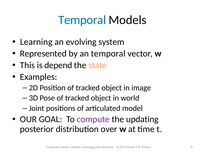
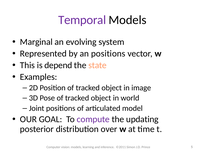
Temporal colour: blue -> purple (82, 20)
Learning: Learning -> Marginal (36, 42)
an temporal: temporal -> positions (108, 53)
